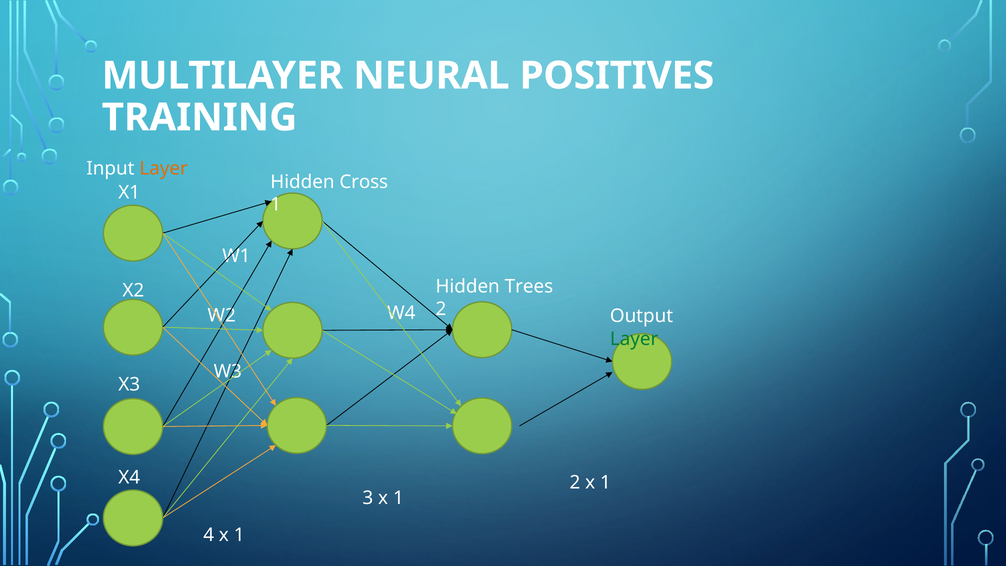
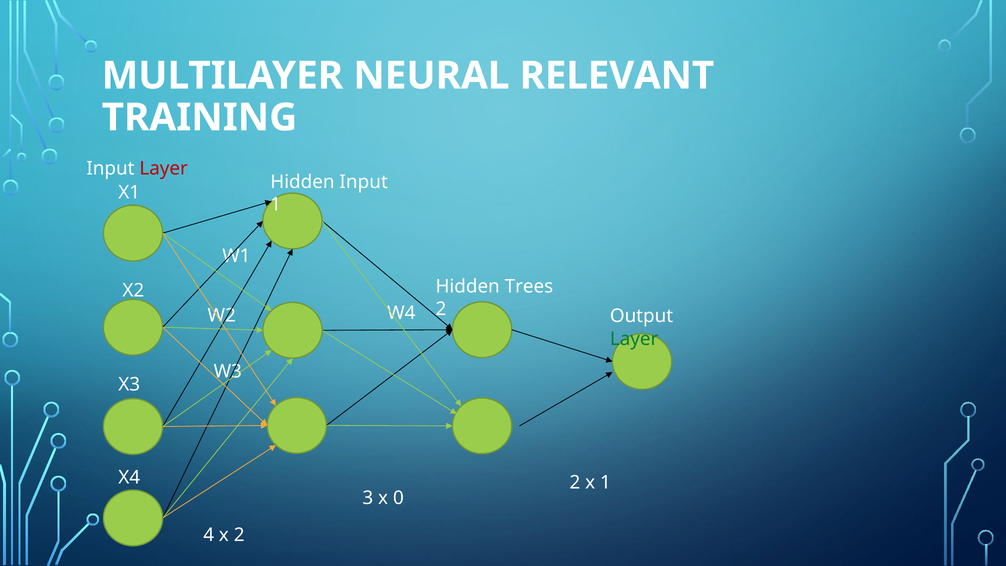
POSITIVES: POSITIVES -> RELEVANT (617, 76)
Layer colour: orange -> red (164, 169)
Hidden Cross: Cross -> Input (364, 182)
3 x 1: 1 -> 0 (398, 498)
4 x 1: 1 -> 2 (239, 535)
